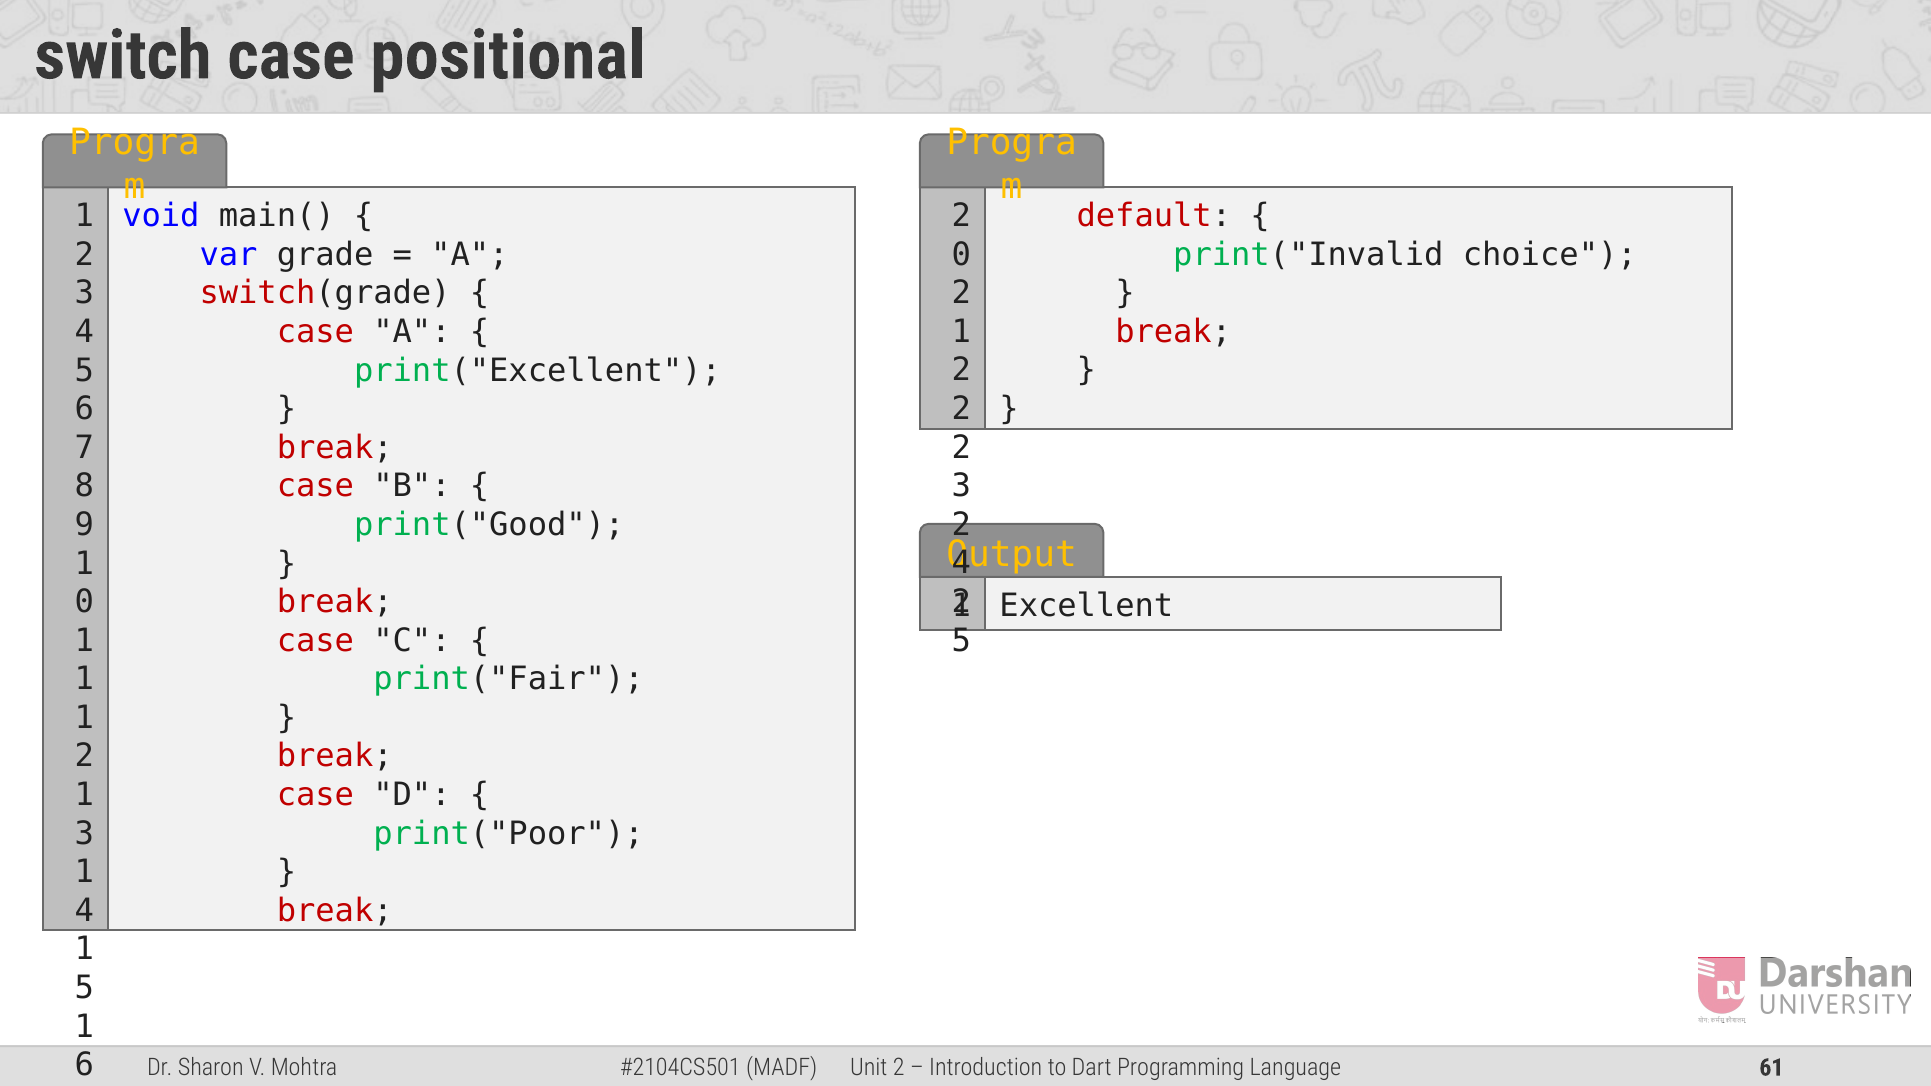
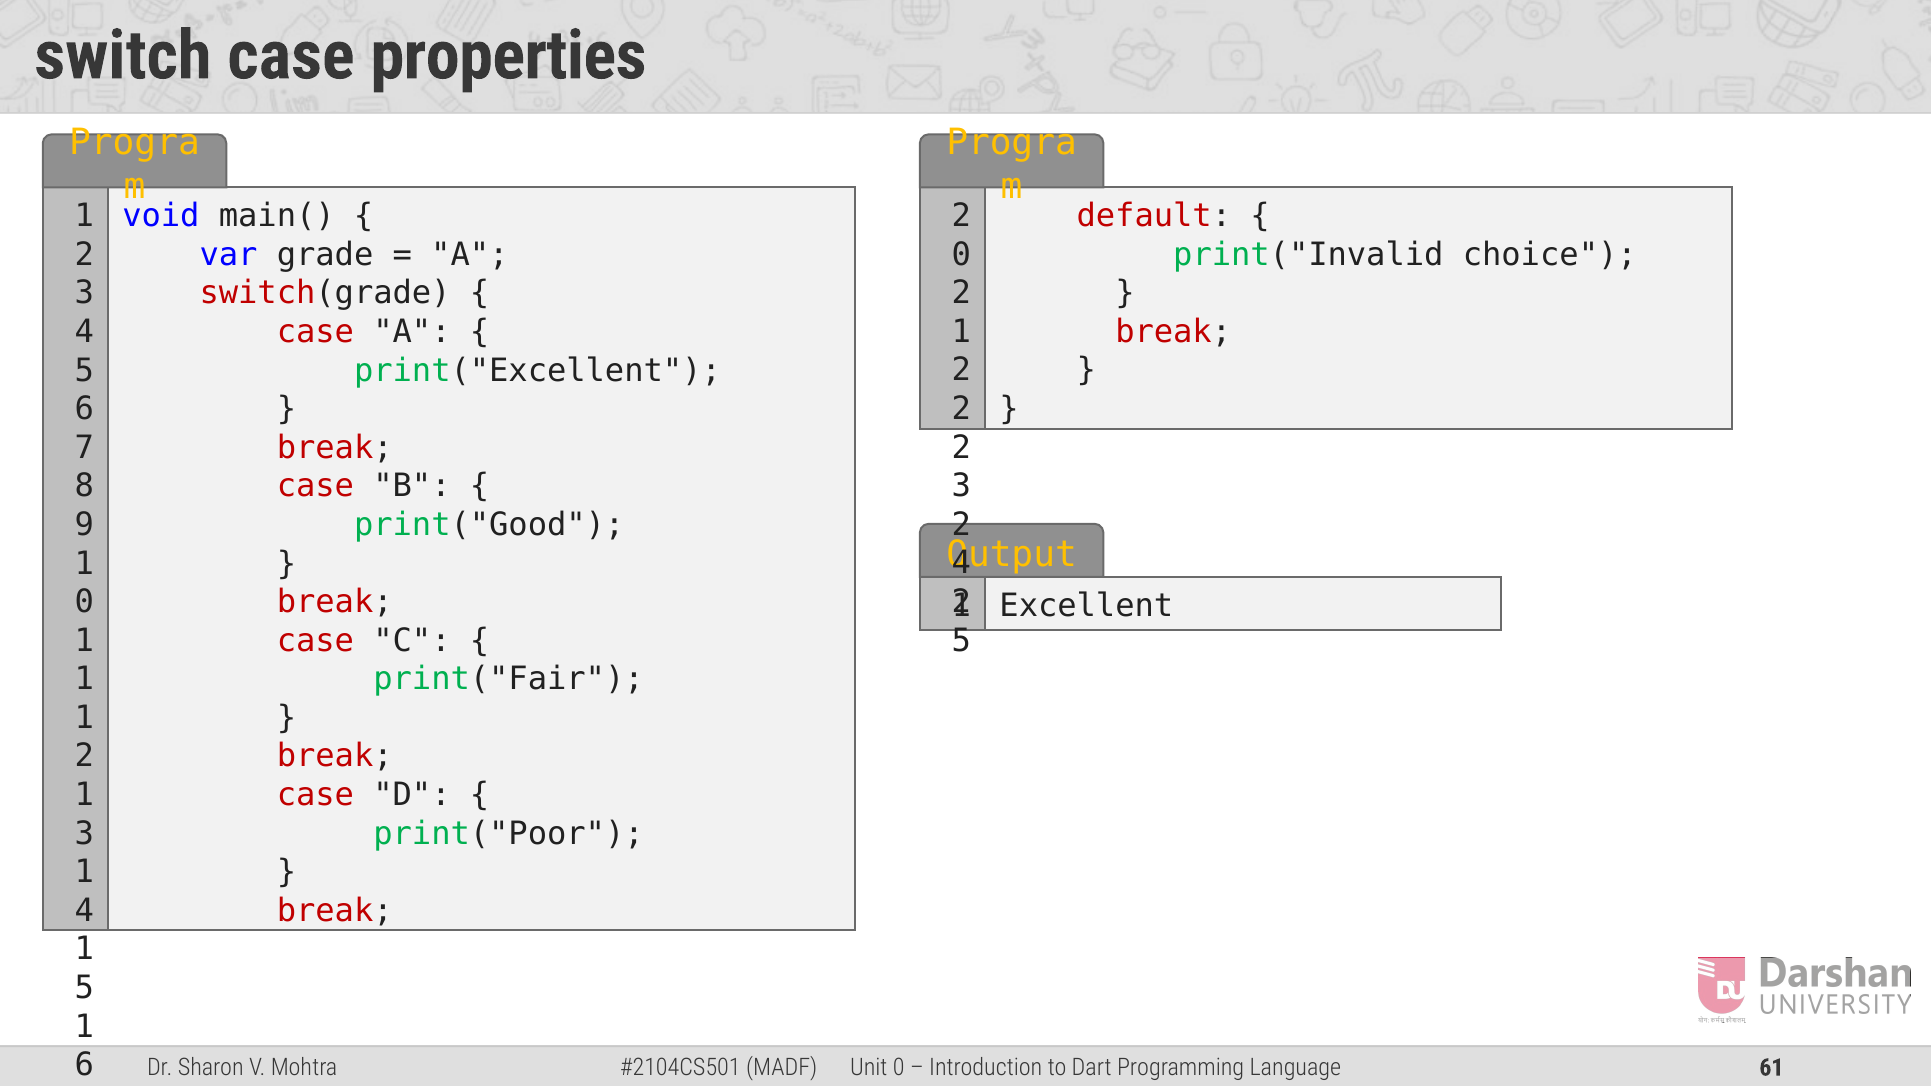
positional: positional -> properties (509, 56)
2: 2 -> 0 (899, 1068)
